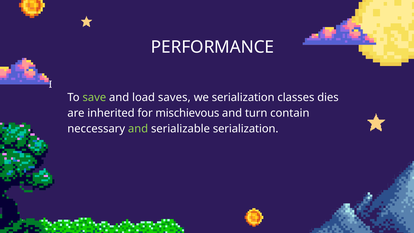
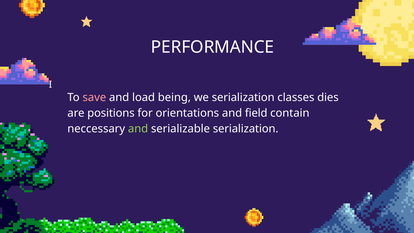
save colour: light green -> pink (94, 97)
saves: saves -> being (174, 97)
inherited: inherited -> positions (111, 113)
mischievous: mischievous -> orientations (187, 113)
turn: turn -> field (256, 113)
